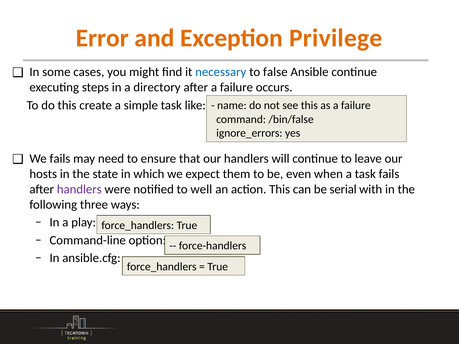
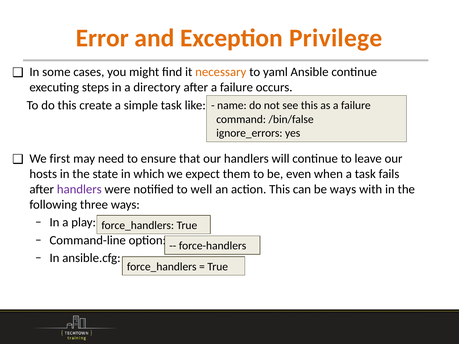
necessary colour: blue -> orange (221, 72)
false: false -> yaml (275, 72)
We fails: fails -> first (60, 159)
be serial: serial -> ways (343, 189)
